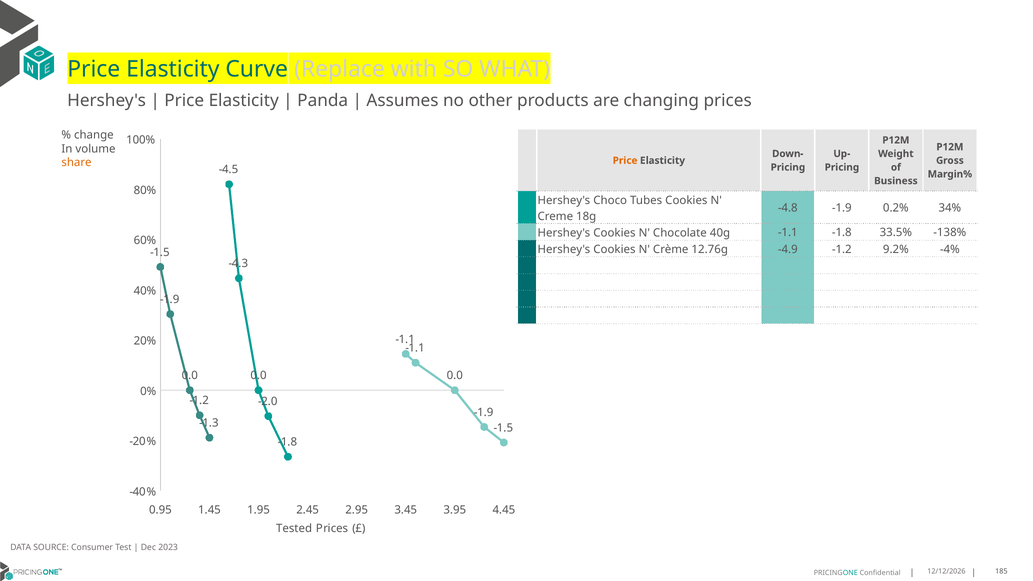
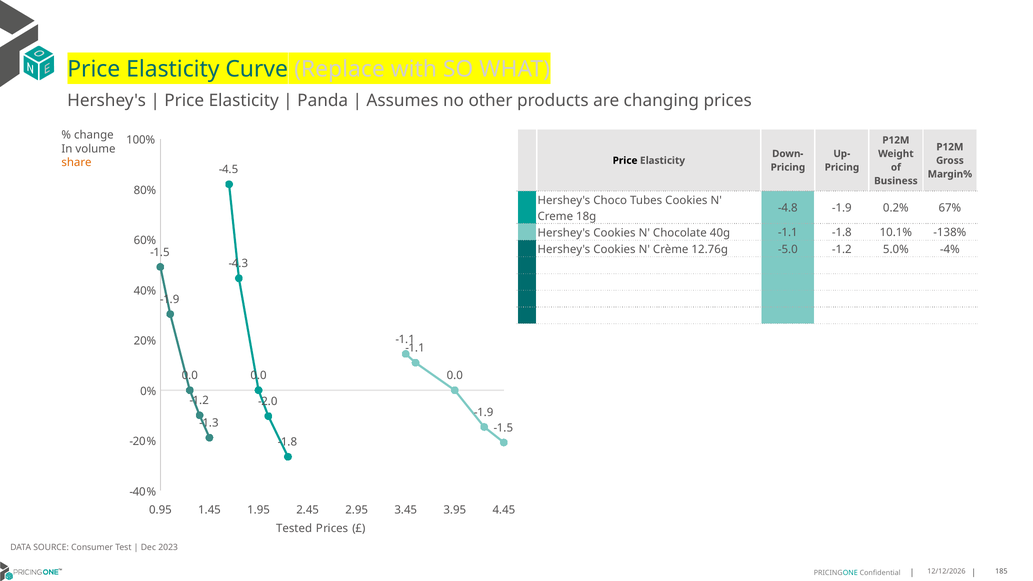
Price colour: orange -> black (625, 161)
34%: 34% -> 67% (950, 208)
33.5%: 33.5% -> 10.1% (896, 233)
-4.9: -4.9 -> -5.0 (788, 249)
9.2%: 9.2% -> 5.0% (896, 249)
